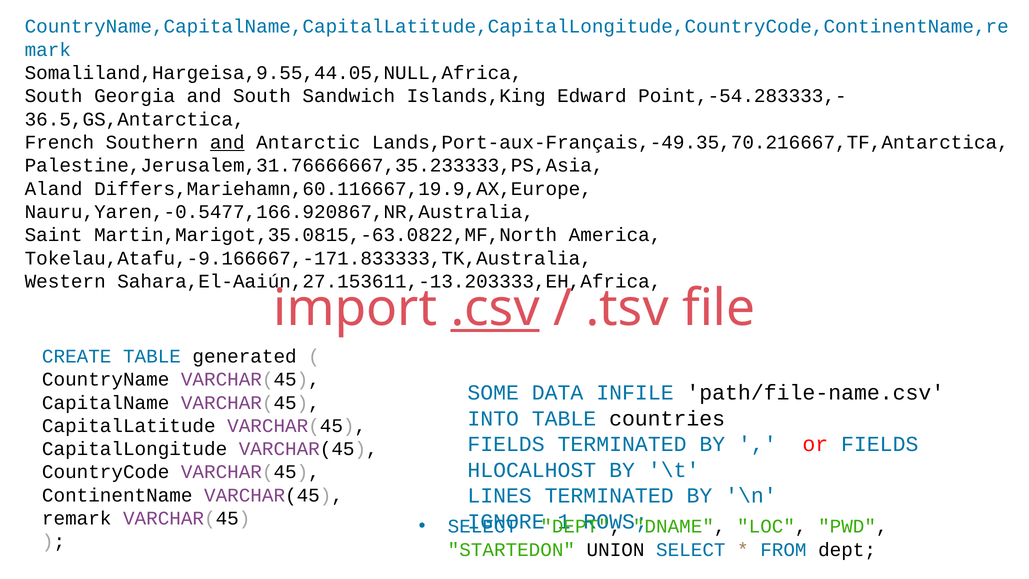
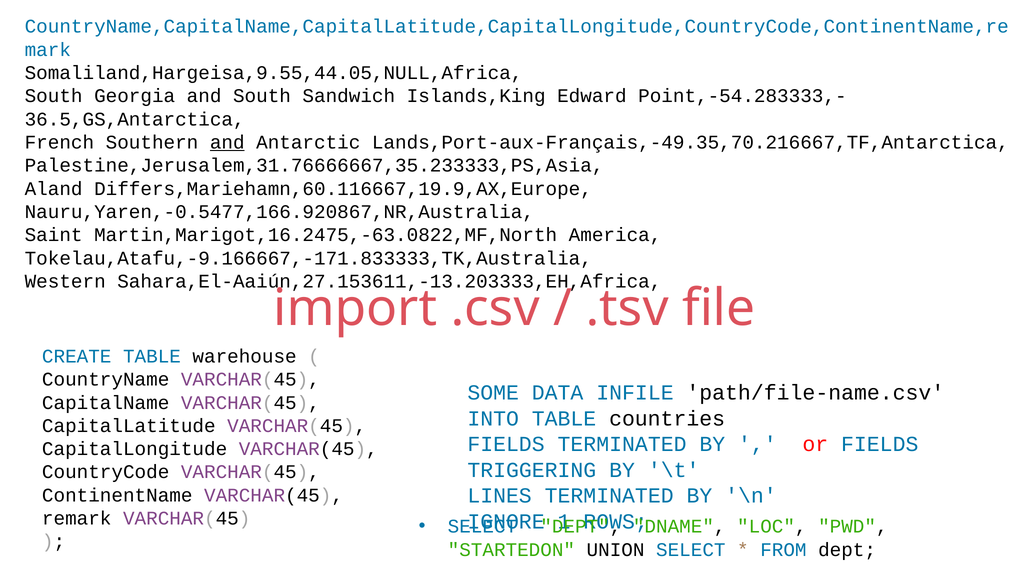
Martin,Marigot,35.0815,-63.0822,MF,North: Martin,Marigot,35.0815,-63.0822,MF,North -> Martin,Marigot,16.2475,-63.0822,MF,North (326, 235)
.csv underline: present -> none (495, 308)
generated: generated -> warehouse (245, 356)
HLOCALHOST: HLOCALHOST -> TRIGGERING (532, 470)
